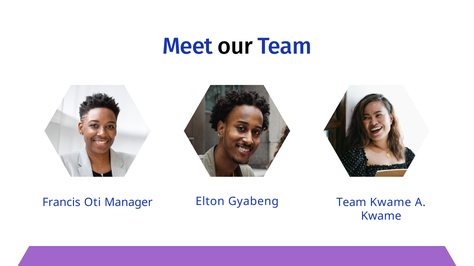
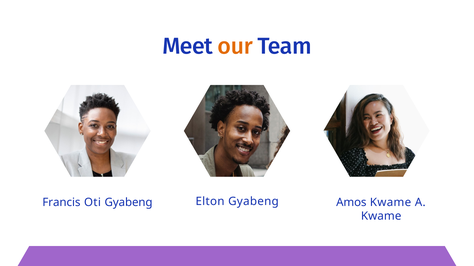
our colour: black -> orange (235, 46)
Oti Manager: Manager -> Gyabeng (129, 203)
Gyabeng Team: Team -> Amos (351, 203)
